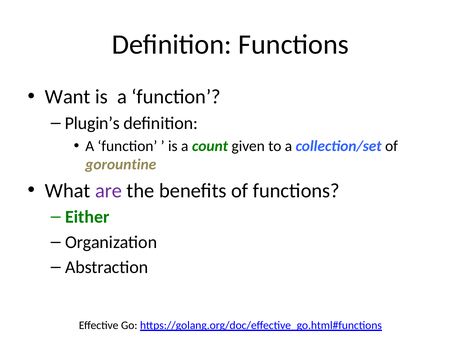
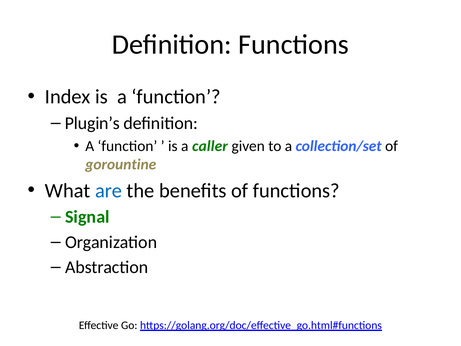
Want: Want -> Index (68, 97)
count: count -> caller (210, 146)
are colour: purple -> blue (109, 190)
Either: Either -> Signal (87, 217)
